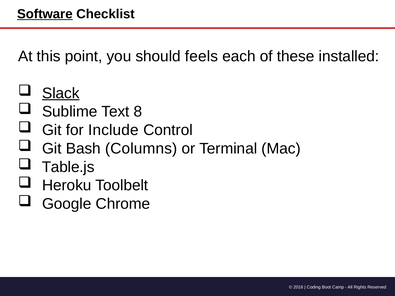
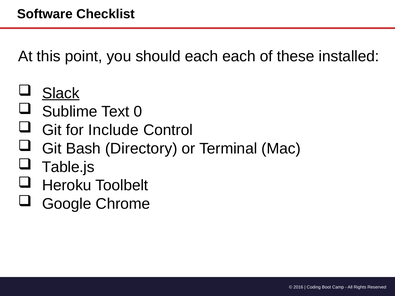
Software underline: present -> none (45, 14)
should feels: feels -> each (202, 56)
8: 8 -> 0 (138, 112)
Columns: Columns -> Directory (141, 149)
